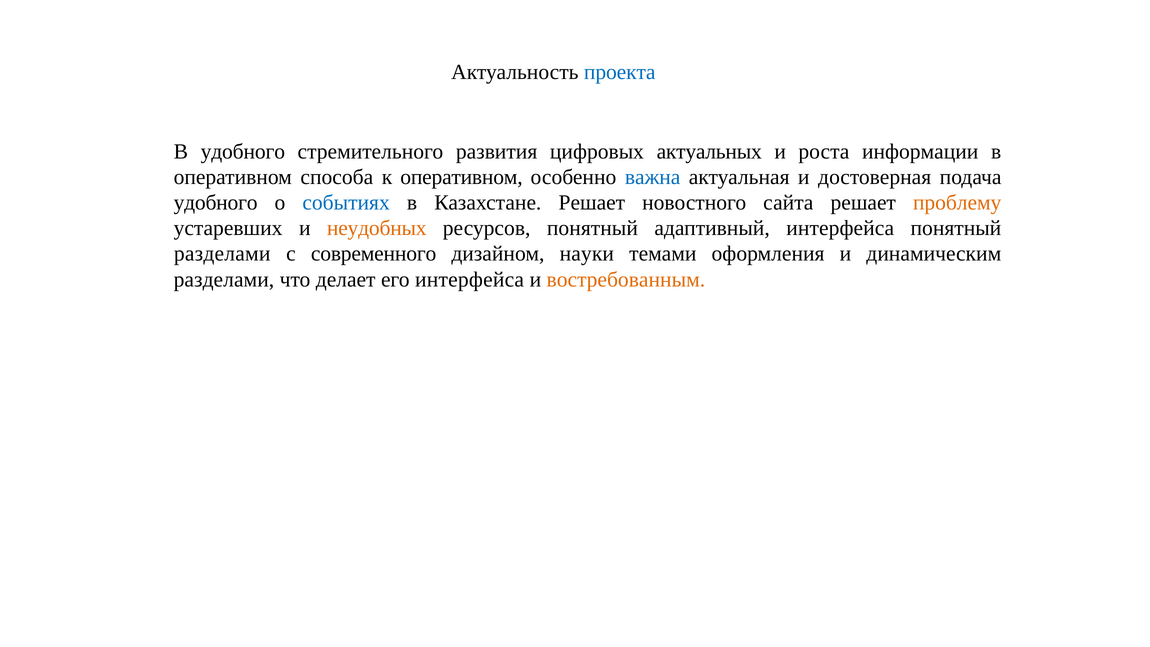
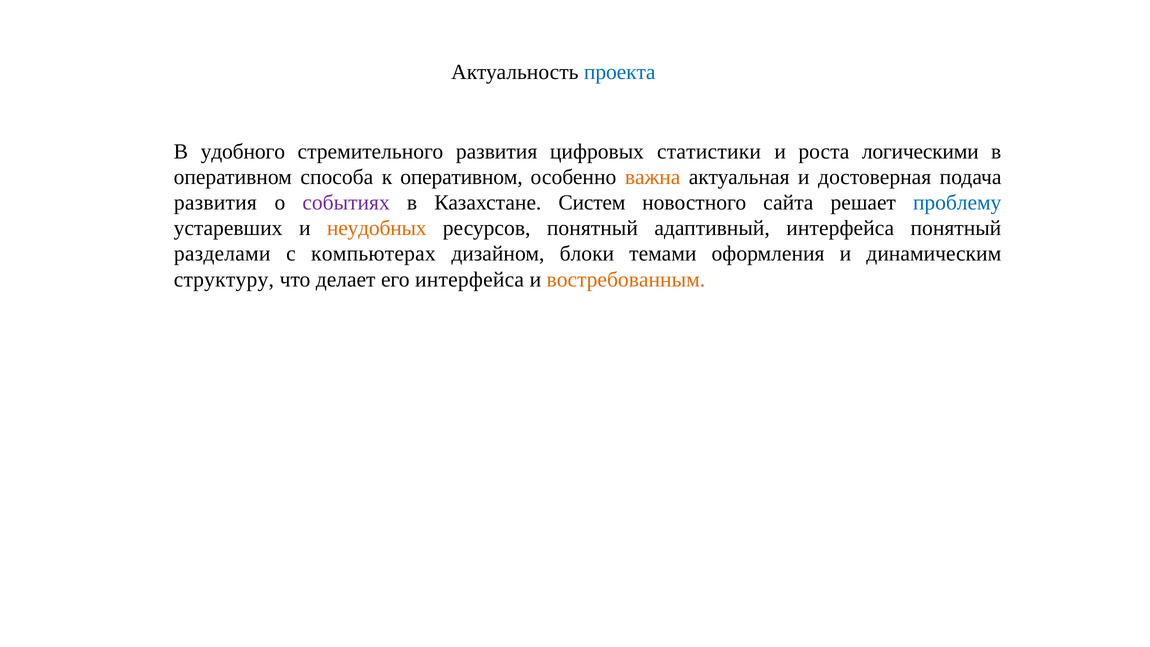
актуальных: актуальных -> статистики (709, 151)
информации: информации -> логическими (920, 151)
важна colour: blue -> orange (653, 177)
удобного: удобного -> развития (215, 203)
событиях colour: blue -> purple (346, 203)
Казахстане Решает: Решает -> Систем (592, 203)
проблему colour: orange -> blue (957, 203)
современного: современного -> компьютерах (373, 254)
науки: науки -> блоки (587, 254)
разделами: разделами -> структуру (224, 279)
